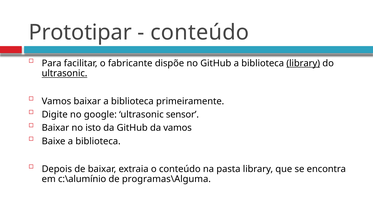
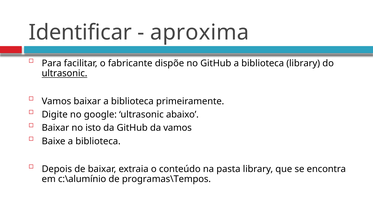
Prototipar: Prototipar -> Identificar (80, 32)
conteúdo: conteúdo -> aproxima (200, 32)
library underline: present -> none (303, 63)
sensor: sensor -> abaixo (182, 114)
programas\Alguma: programas\Alguma -> programas\Tempos (166, 179)
